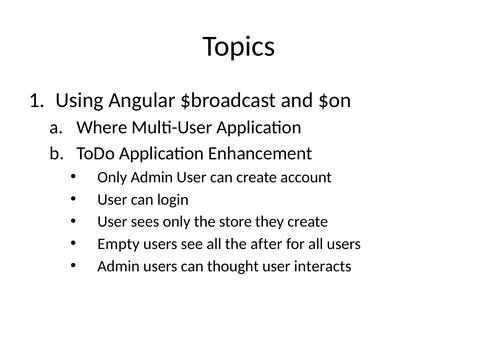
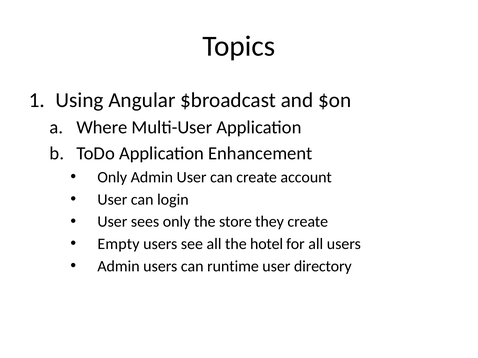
after: after -> hotel (267, 244)
thought: thought -> runtime (233, 267)
interacts: interacts -> directory (323, 267)
